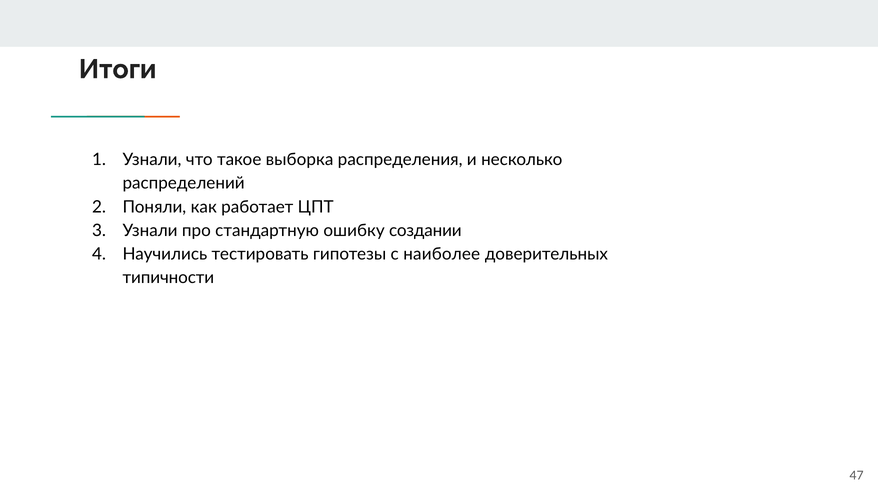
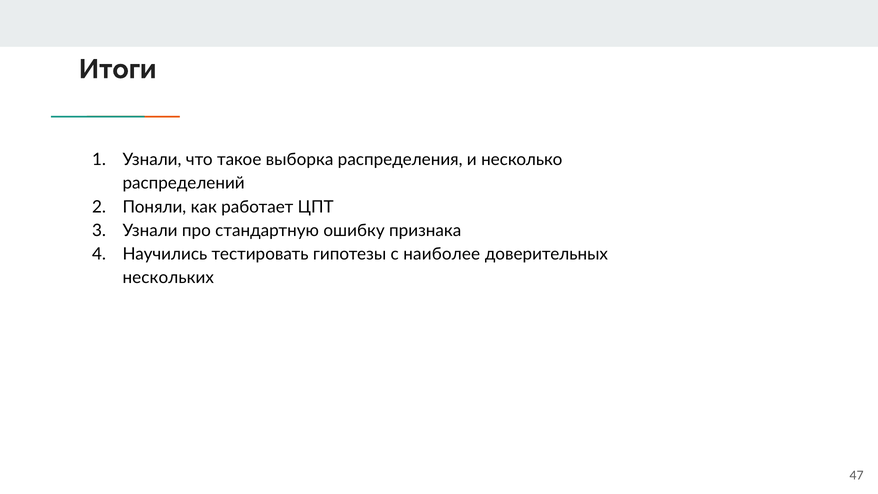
создании: создании -> признака (425, 230)
типичности: типичности -> нескольких (168, 277)
